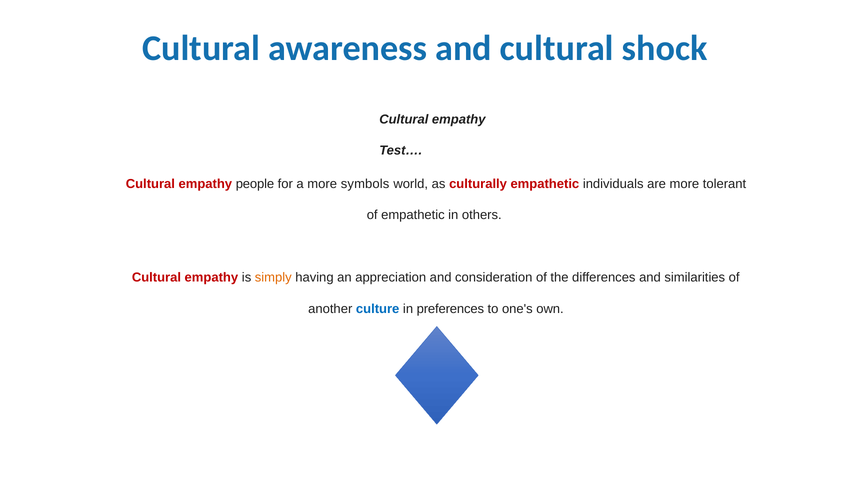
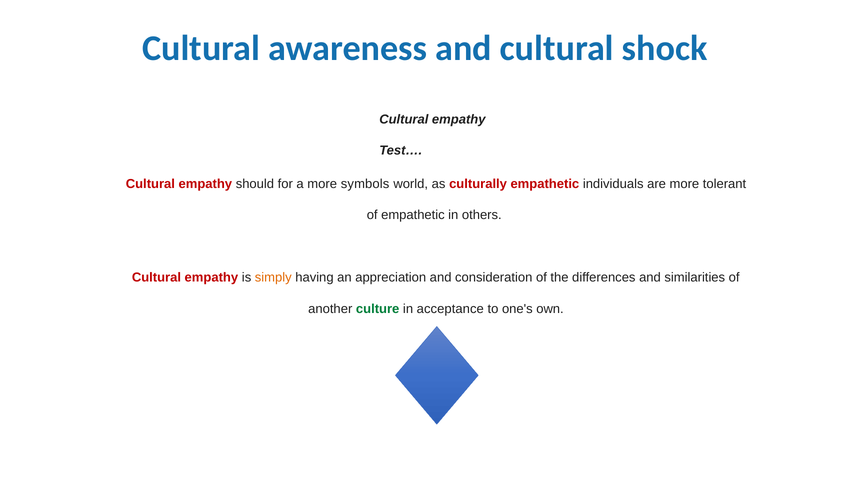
people: people -> should (255, 184)
culture colour: blue -> green (378, 309)
preferences: preferences -> acceptance (450, 309)
